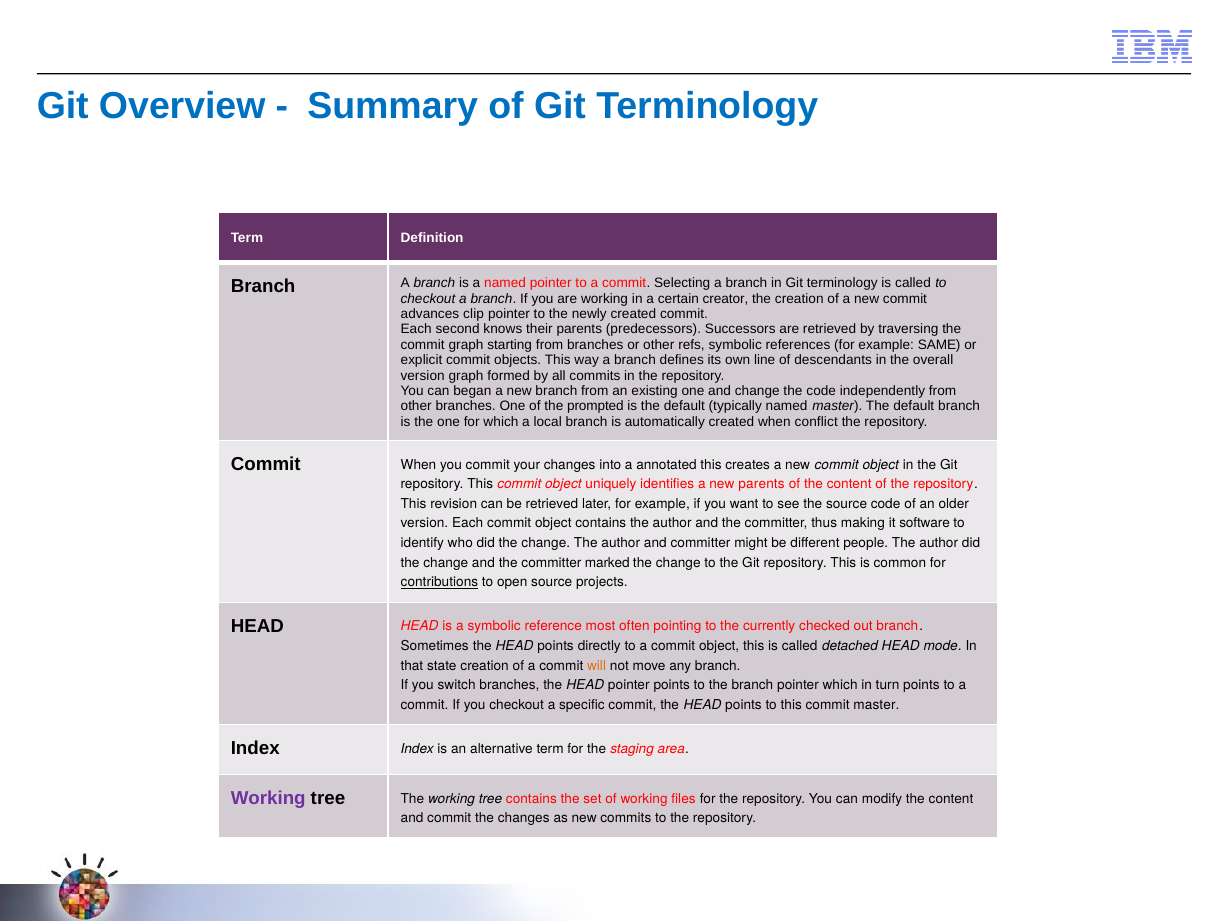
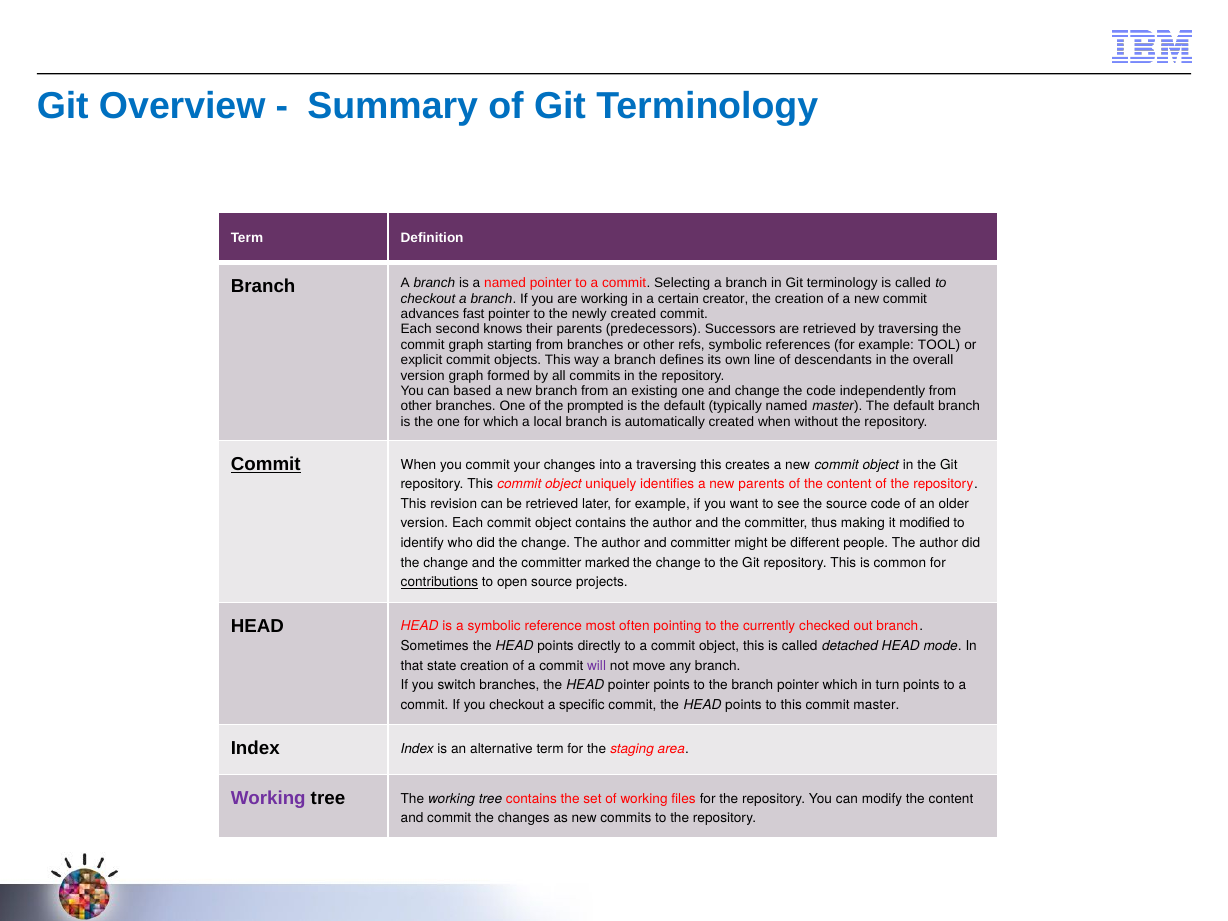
clip: clip -> fast (474, 314)
SAME: SAME -> TOOL (939, 345)
began: began -> based (472, 391)
conflict: conflict -> without (816, 422)
Commit underline: none -> present (266, 464)
a annotated: annotated -> traversing (666, 465)
software: software -> modified (925, 523)
will colour: orange -> purple (597, 666)
